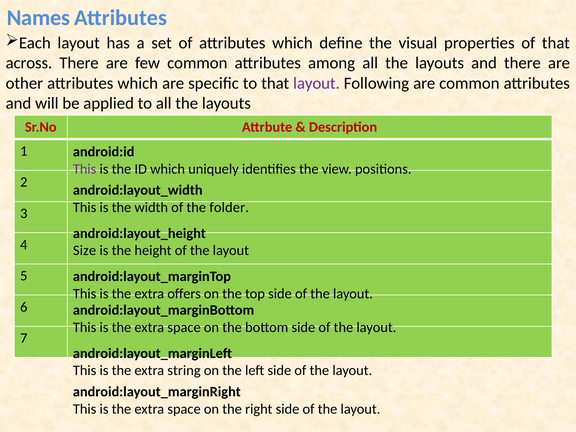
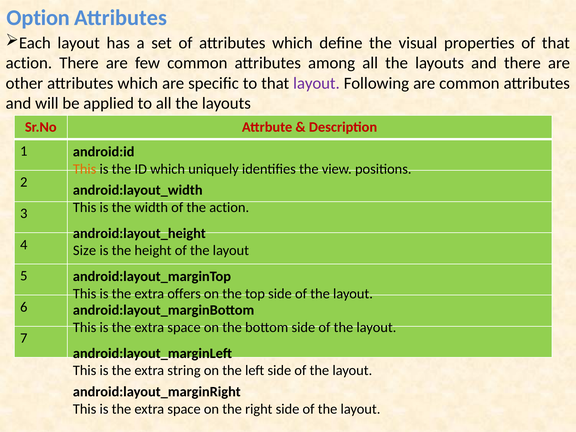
Names: Names -> Option (38, 18)
across: across -> action (29, 63)
This colour: purple -> orange (85, 169)
the folder: folder -> action (229, 207)
